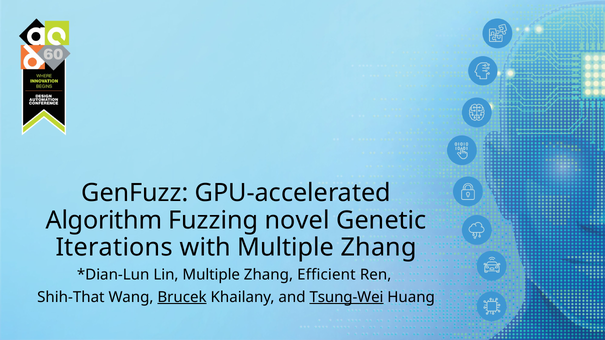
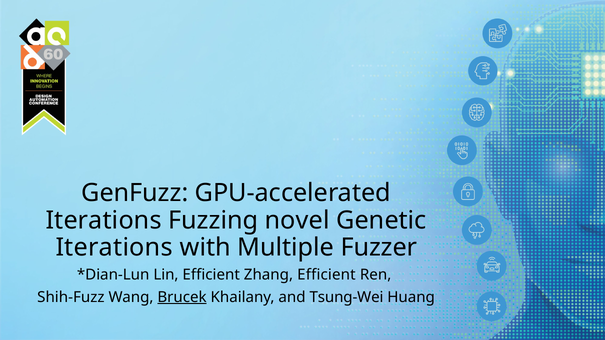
Algorithm: Algorithm -> Iterations (104, 221)
with Multiple Zhang: Zhang -> Fuzzer (379, 248)
Lin Multiple: Multiple -> Efficient (211, 275)
Shih-That: Shih-That -> Shih-Fuzz (71, 297)
Tsung-Wei underline: present -> none (347, 297)
